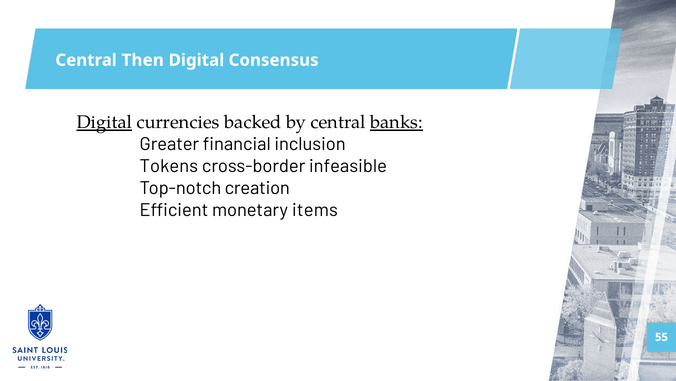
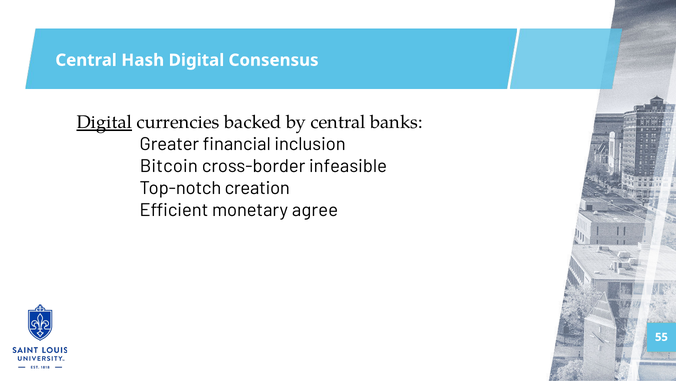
Then: Then -> Hash (143, 60)
banks underline: present -> none (396, 122)
Tokens: Tokens -> Bitcoin (169, 166)
items: items -> agree (315, 210)
